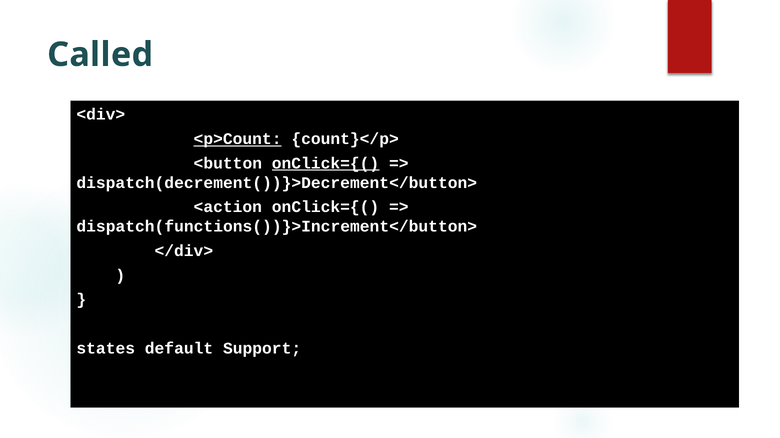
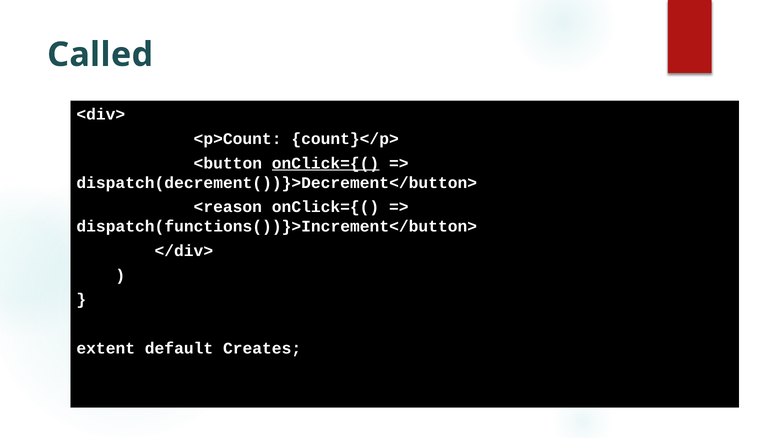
<p>Count underline: present -> none (238, 139)
<action: <action -> <reason (228, 207)
states: states -> extent (106, 349)
Support: Support -> Creates (262, 349)
